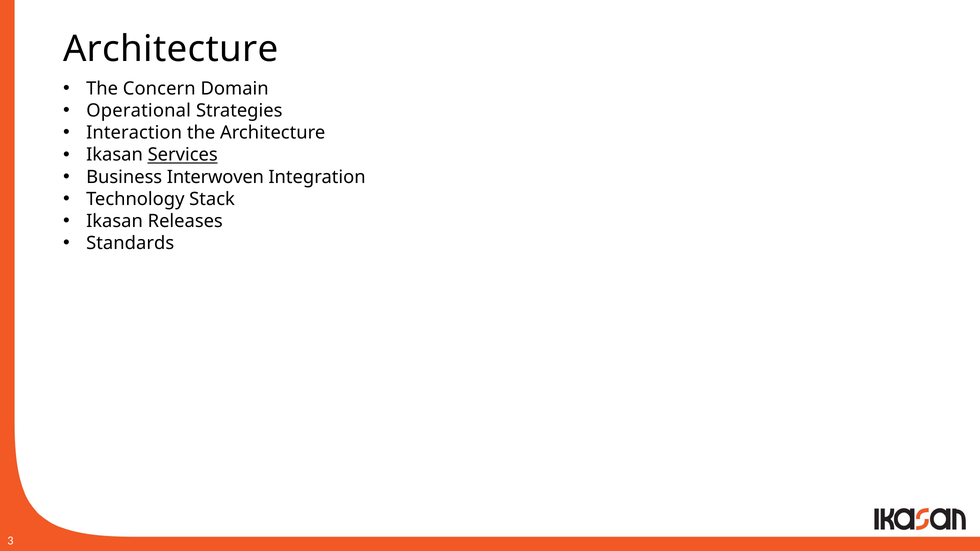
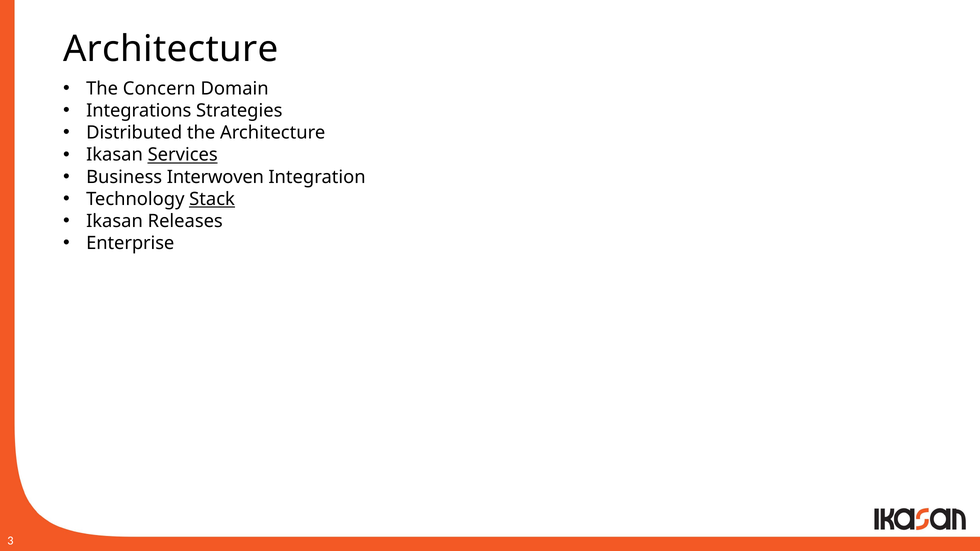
Operational: Operational -> Integrations (139, 111)
Interaction: Interaction -> Distributed (134, 133)
Stack underline: none -> present (212, 199)
Standards: Standards -> Enterprise (130, 243)
